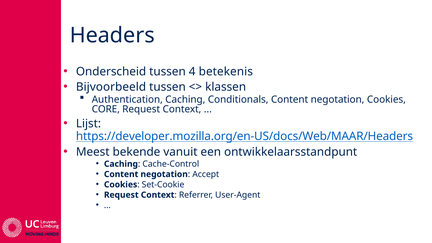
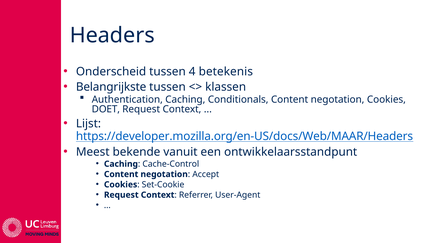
Bijvoorbeeld: Bijvoorbeeld -> Belangrijkste (111, 87)
CORE: CORE -> DOET (106, 109)
